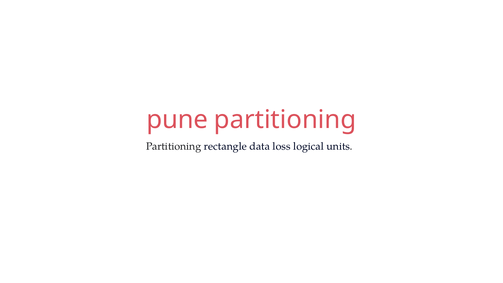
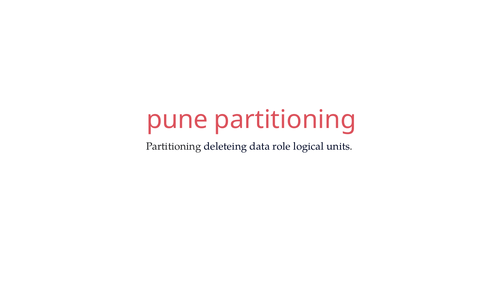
rectangle: rectangle -> deleteing (225, 146)
loss: loss -> role (282, 146)
